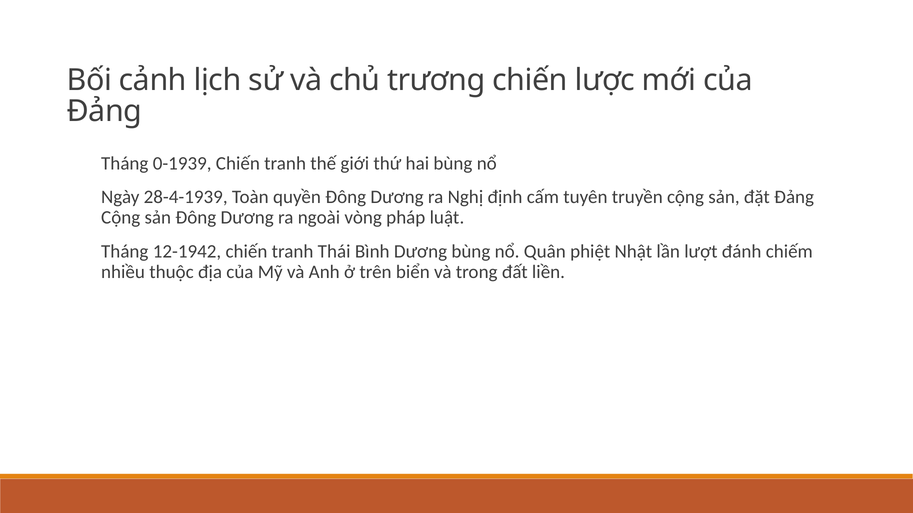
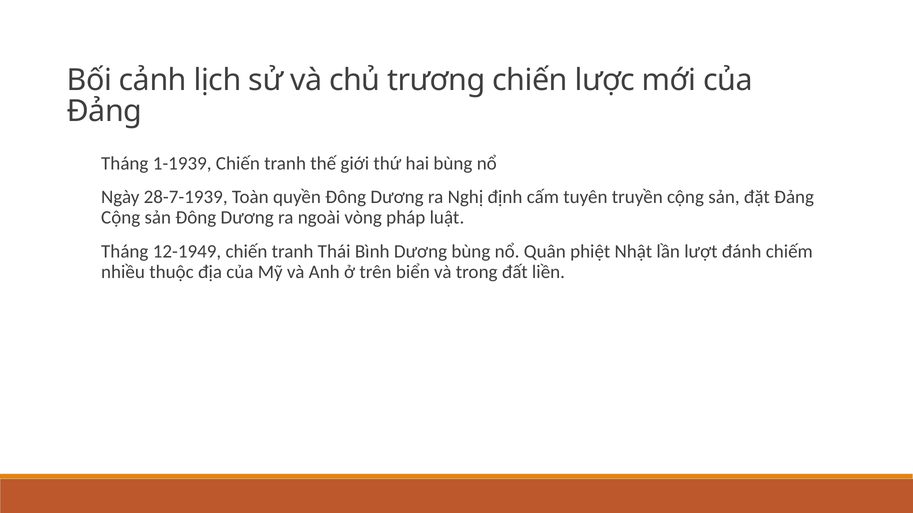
0-1939: 0-1939 -> 1-1939 (182, 164)
28-4-1939: 28-4-1939 -> 28-7-1939 (186, 197)
12-1942: 12-1942 -> 12-1949 (187, 252)
